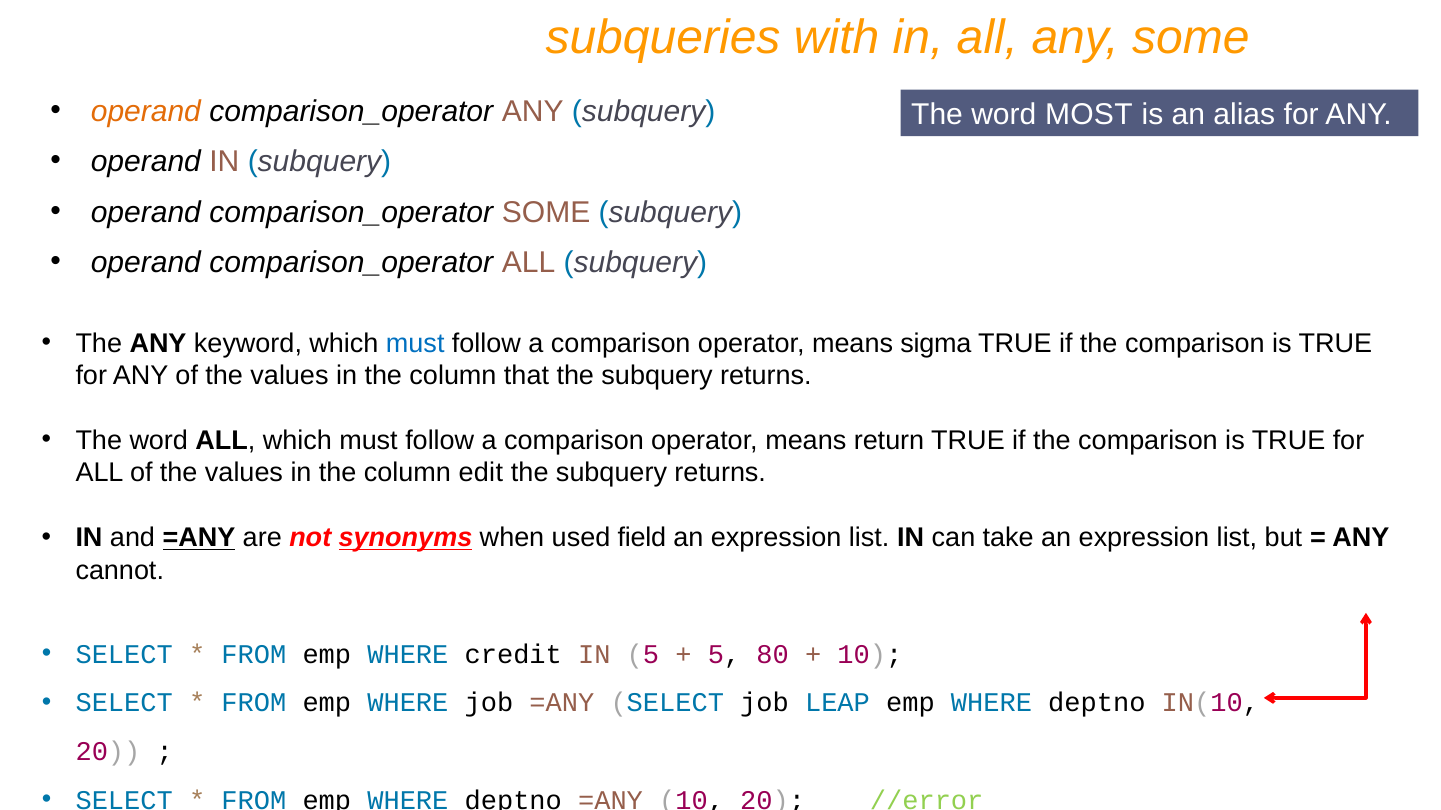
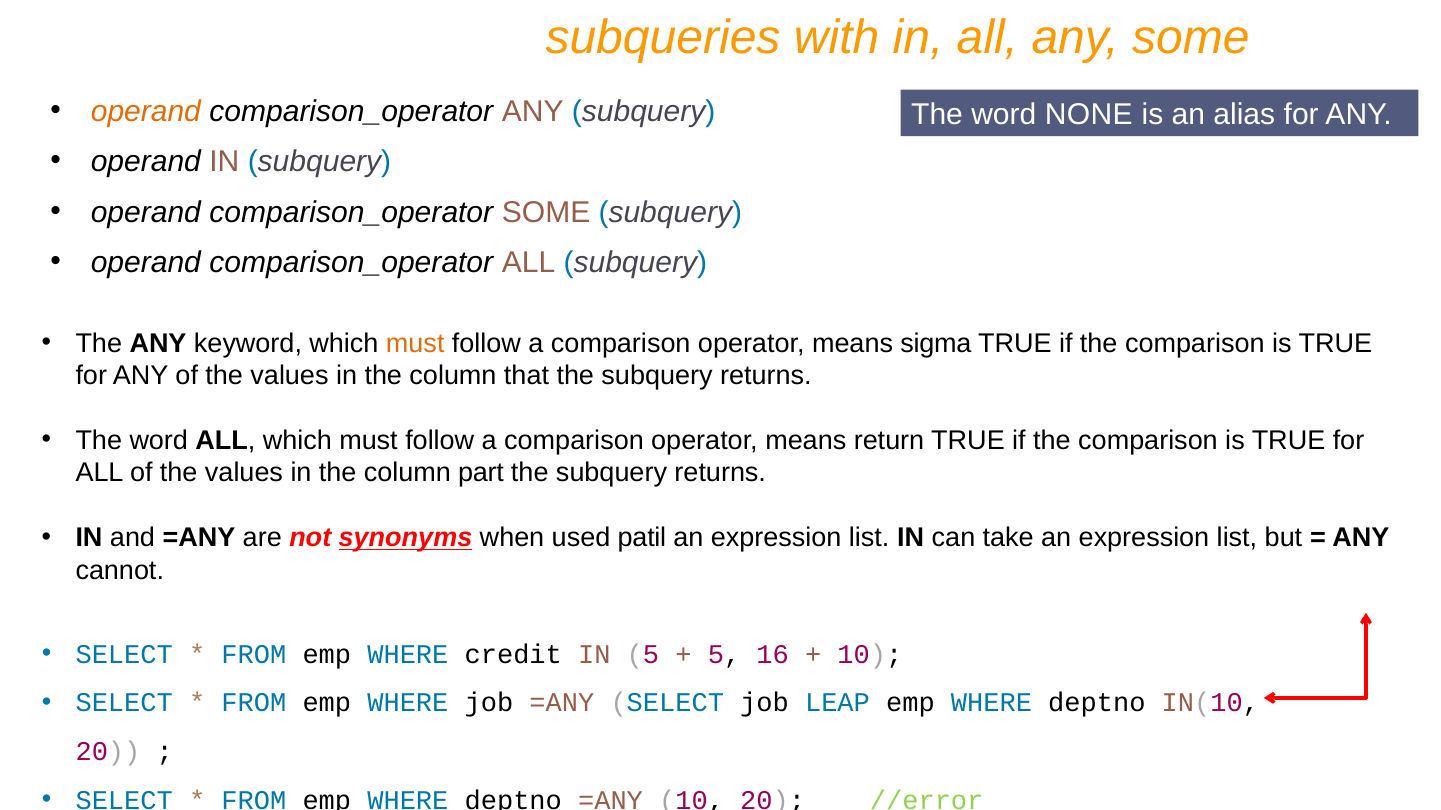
MOST: MOST -> NONE (1089, 115)
must colour: blue -> orange (415, 344)
edit: edit -> part (481, 473)
=ANY underline: present -> none (199, 538)
field: field -> patil (642, 538)
80: 80 -> 16 (773, 655)
